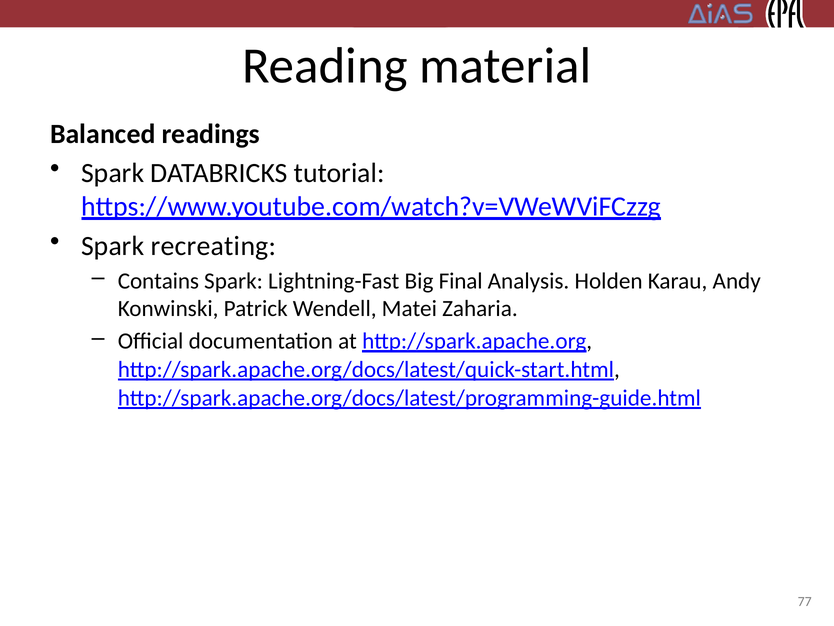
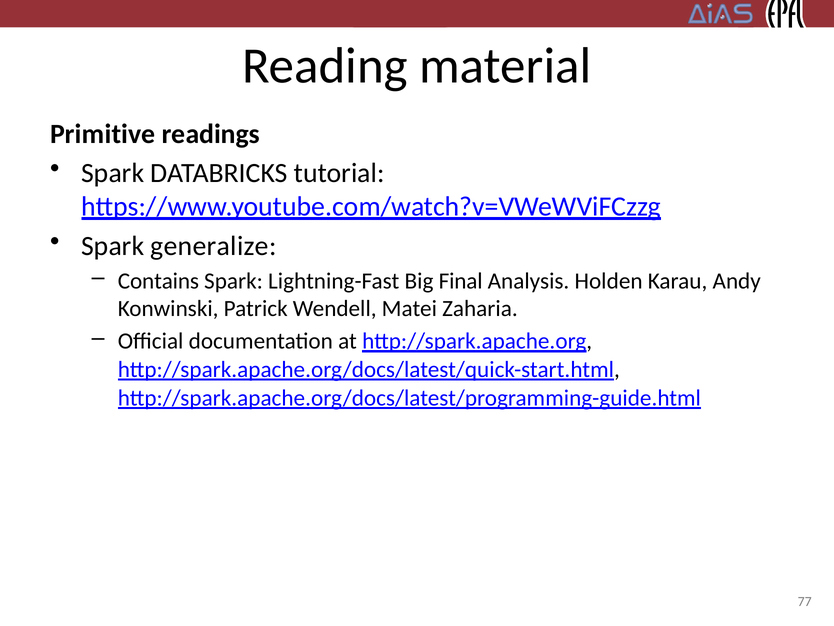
Balanced: Balanced -> Primitive (103, 134)
recreating: recreating -> generalize (213, 246)
